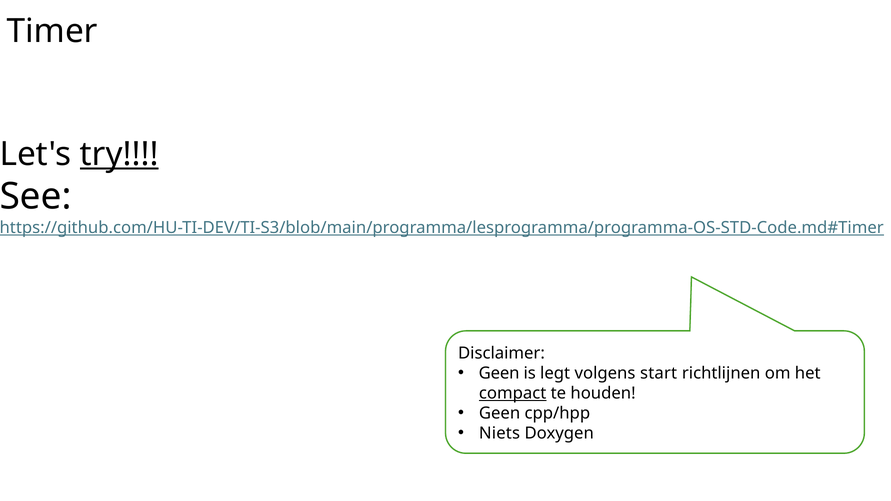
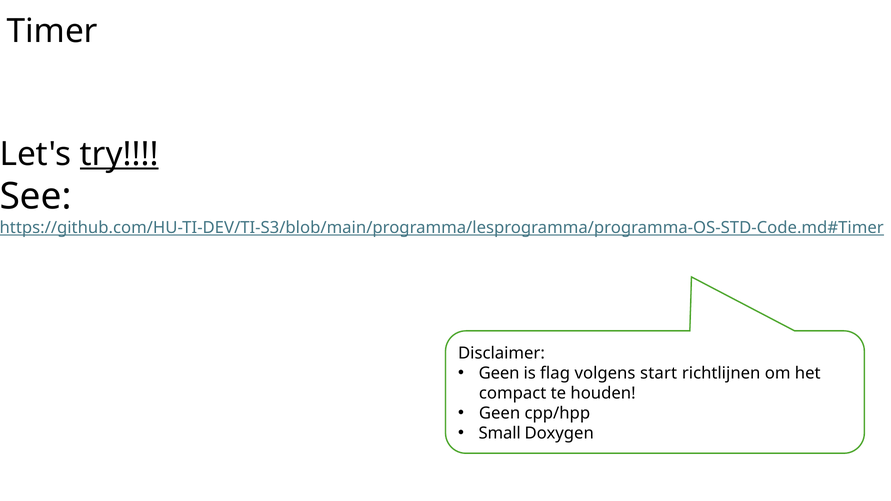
legt: legt -> flag (555, 373)
compact underline: present -> none (513, 393)
Niets: Niets -> Small (500, 433)
